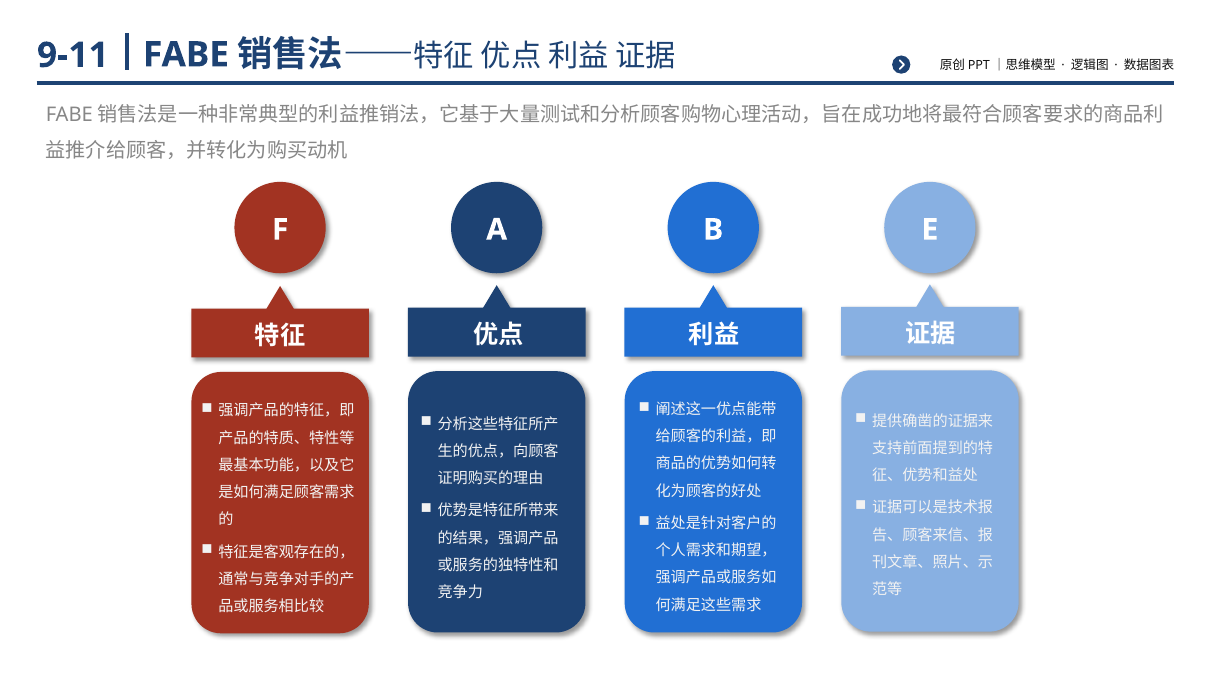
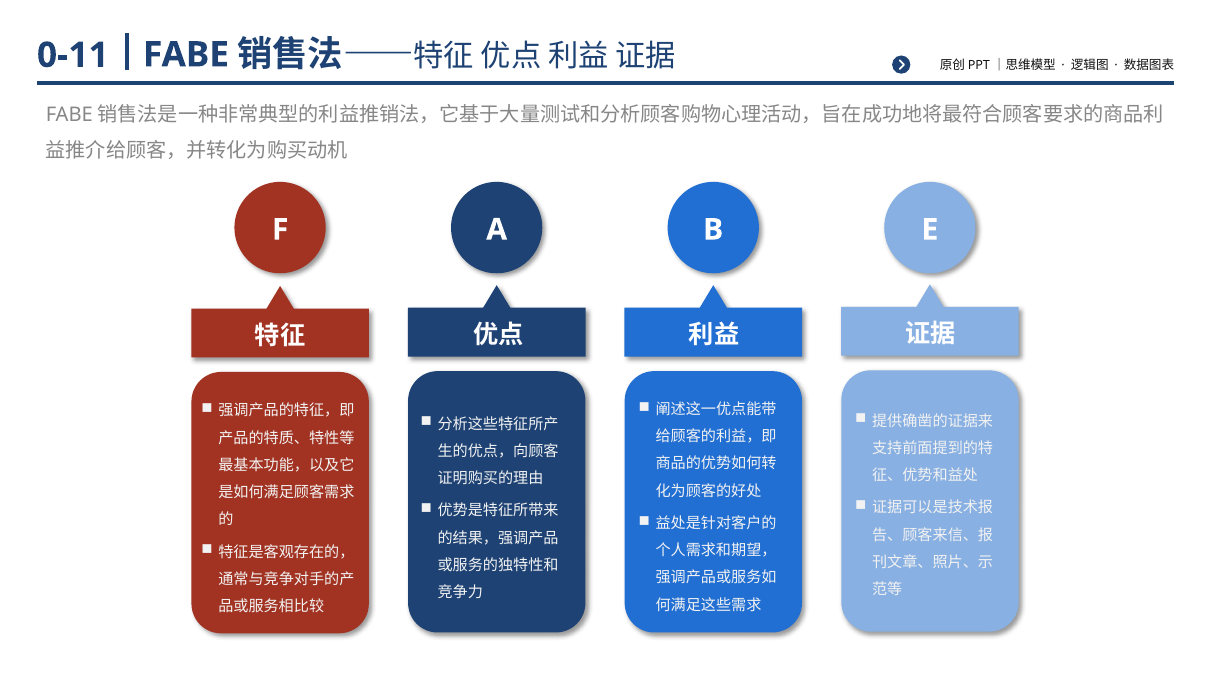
9-11: 9-11 -> 0-11 (73, 55)
